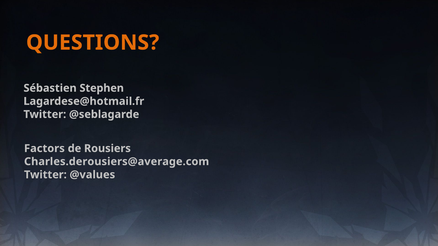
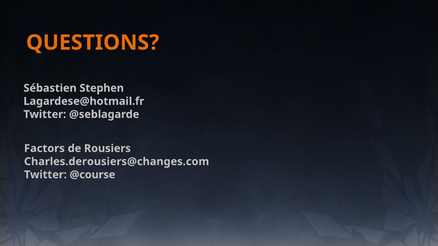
Charles.derousiers@average.com: Charles.derousiers@average.com -> Charles.derousiers@changes.com (117, 162)
@values: @values -> @course (92, 175)
